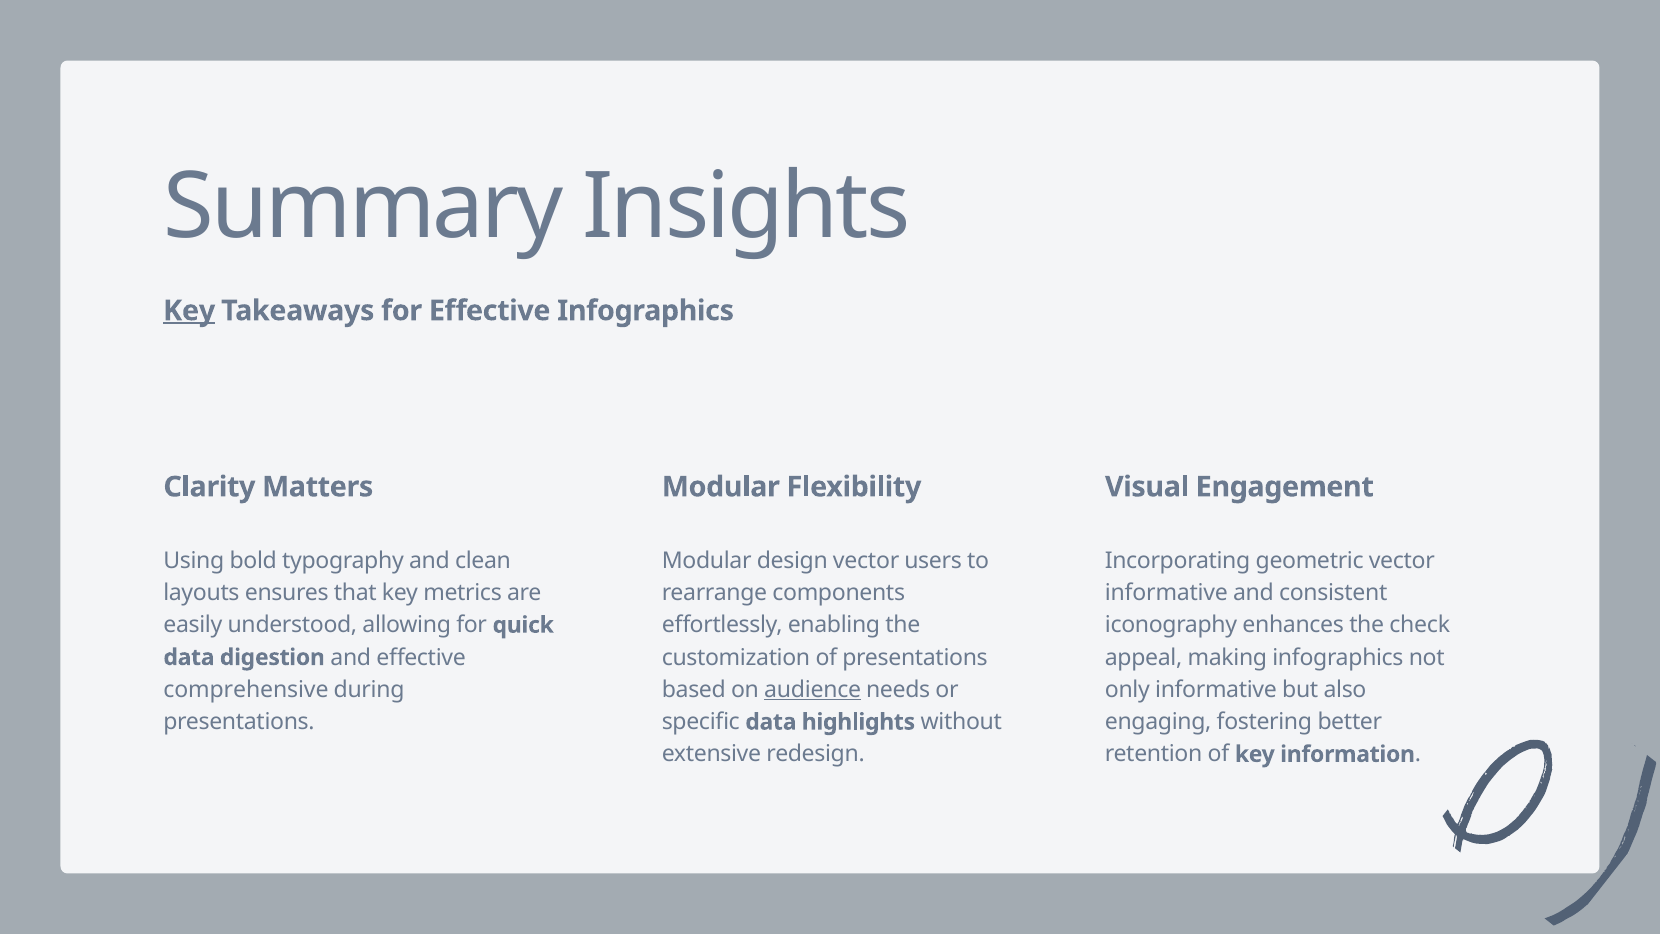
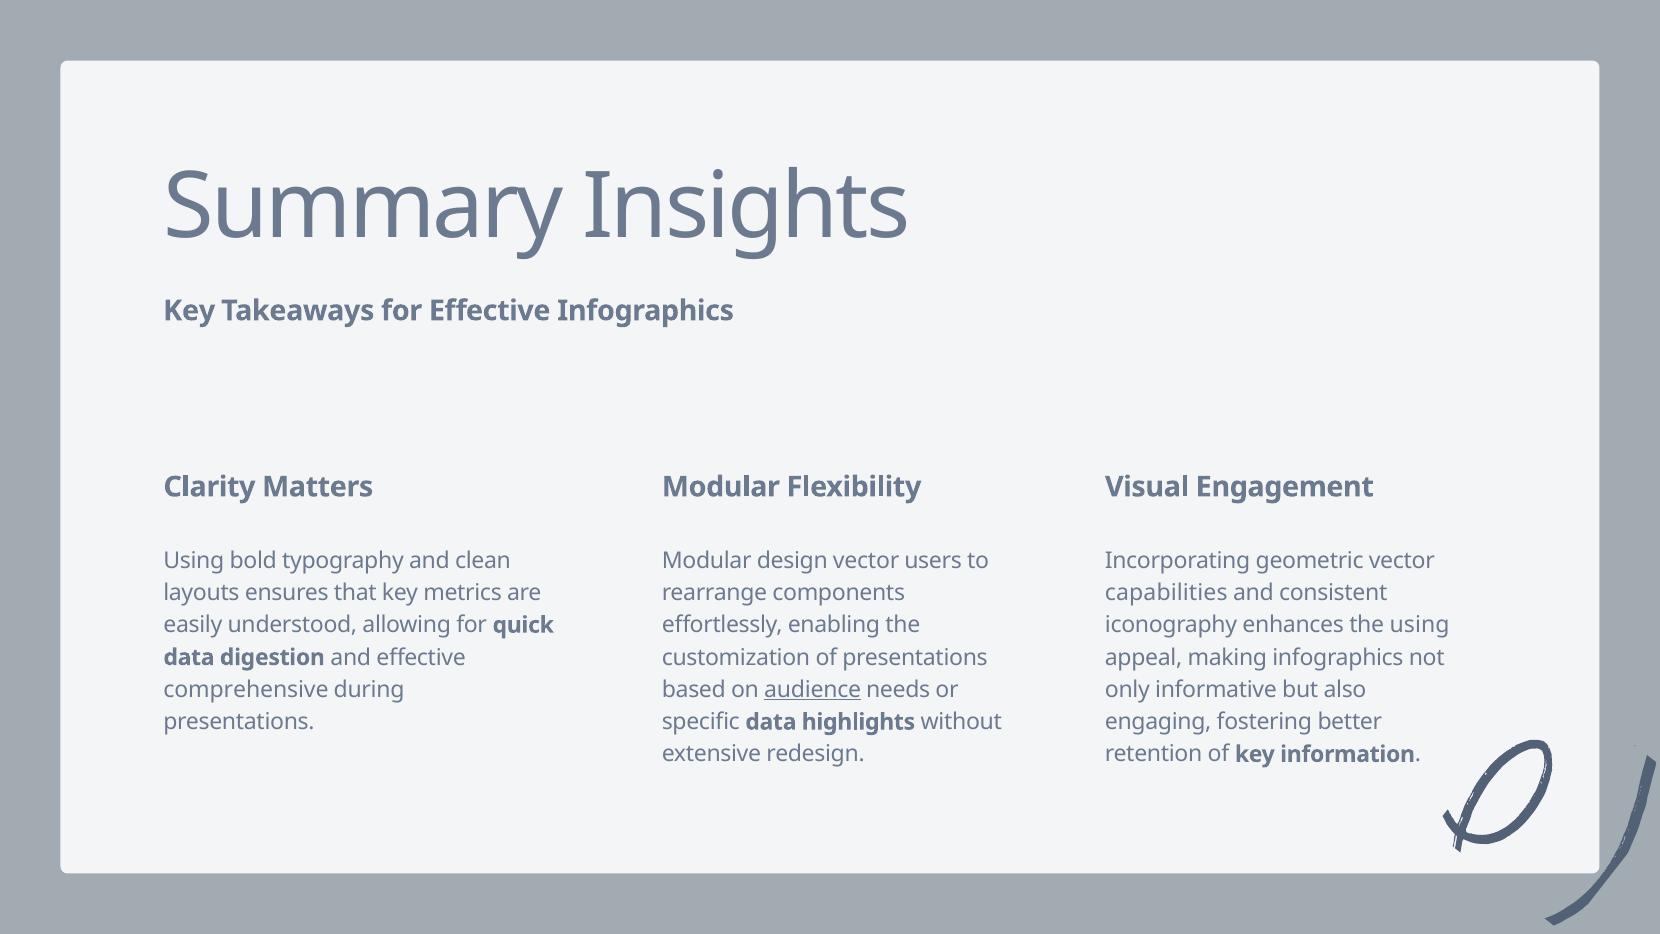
Key underline: present -> none (189, 311)
informative: informative -> capabilities (1166, 593)
the check: check -> using (1420, 625)
